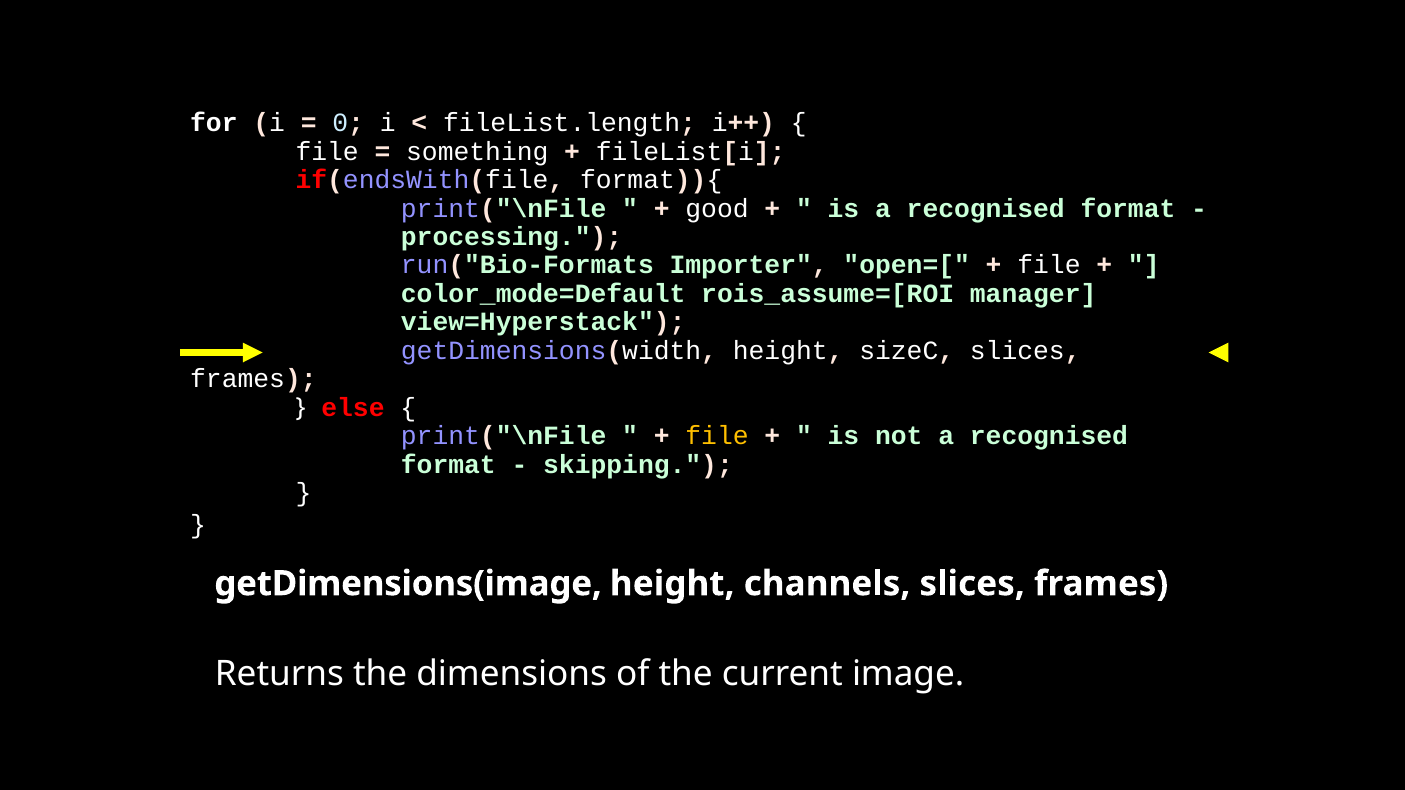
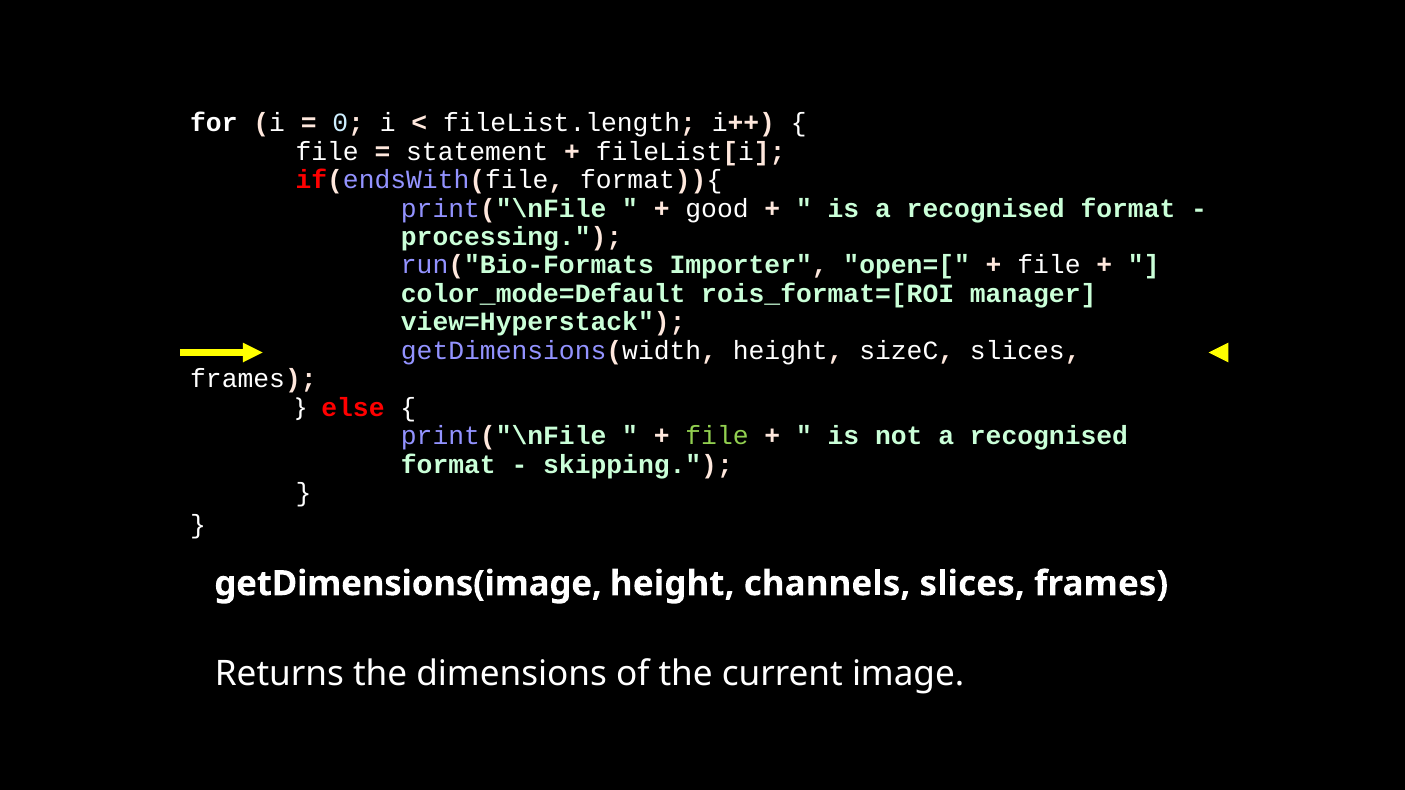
something: something -> statement (477, 152)
rois_assume=[ROI: rois_assume=[ROI -> rois_format=[ROI (828, 294)
file colour: yellow -> light green (717, 436)
